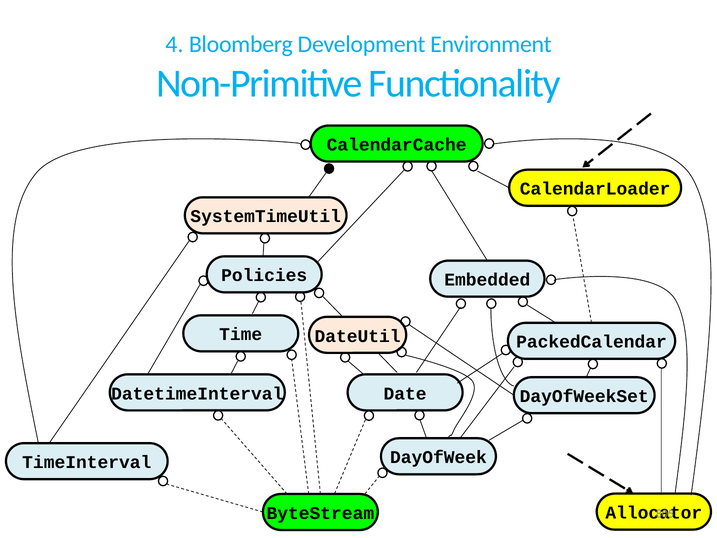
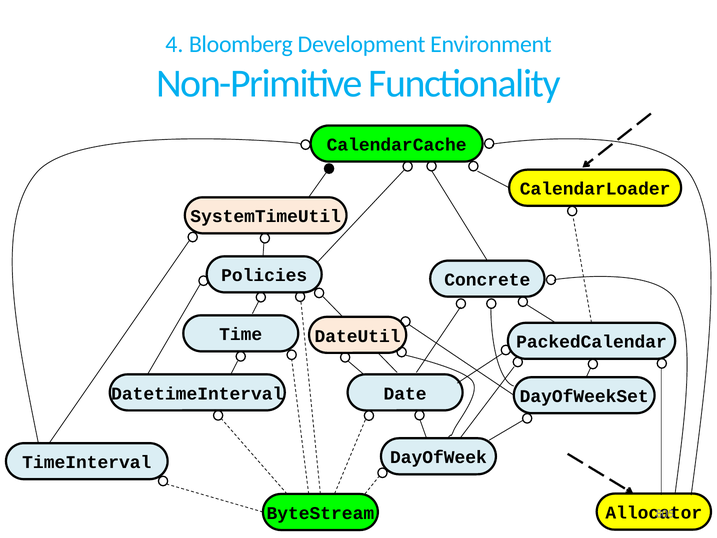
Embedded: Embedded -> Concrete (487, 280)
